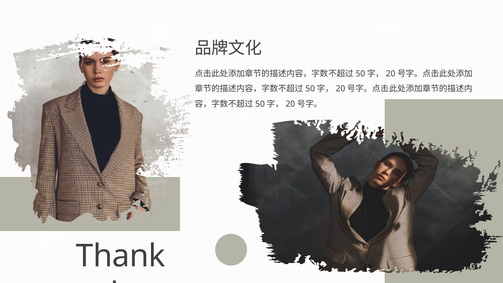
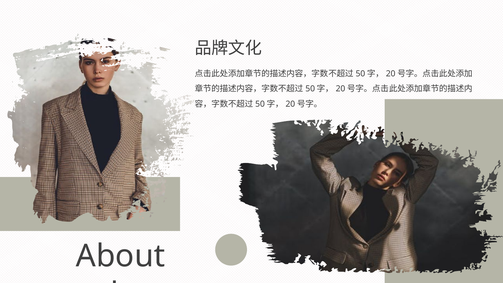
Thank: Thank -> About (121, 256)
